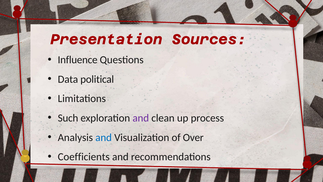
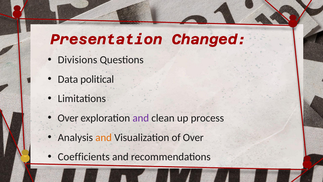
Sources: Sources -> Changed (209, 39)
Influence: Influence -> Divisions (78, 60)
Such: Such -> Over (68, 118)
and colour: blue -> orange (104, 137)
